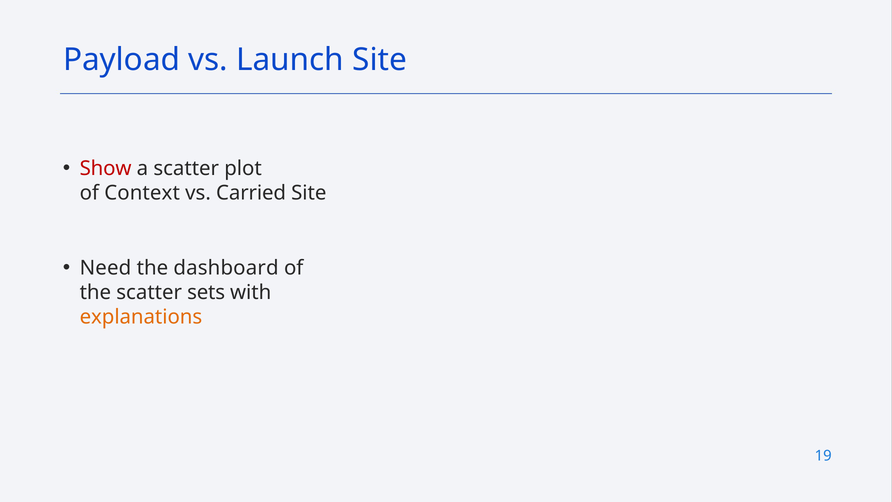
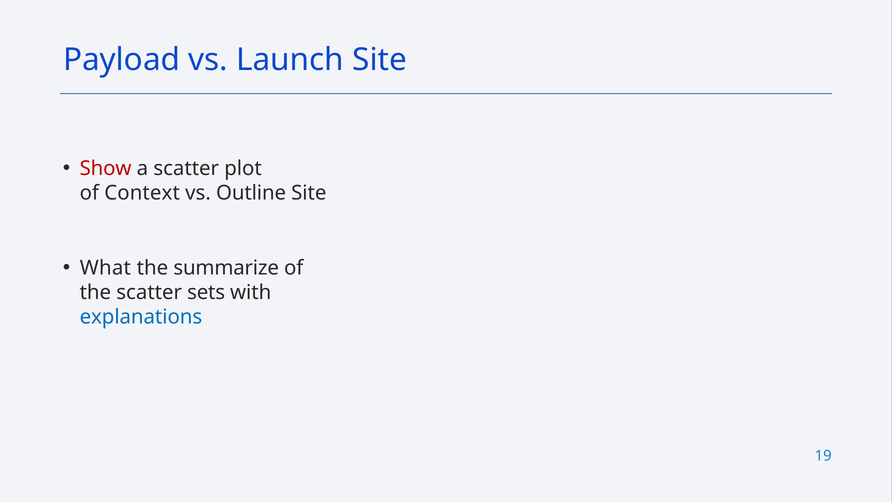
Carried: Carried -> Outline (251, 193)
Need: Need -> What (105, 268)
dashboard: dashboard -> summarize (226, 268)
explanations colour: orange -> blue (141, 317)
